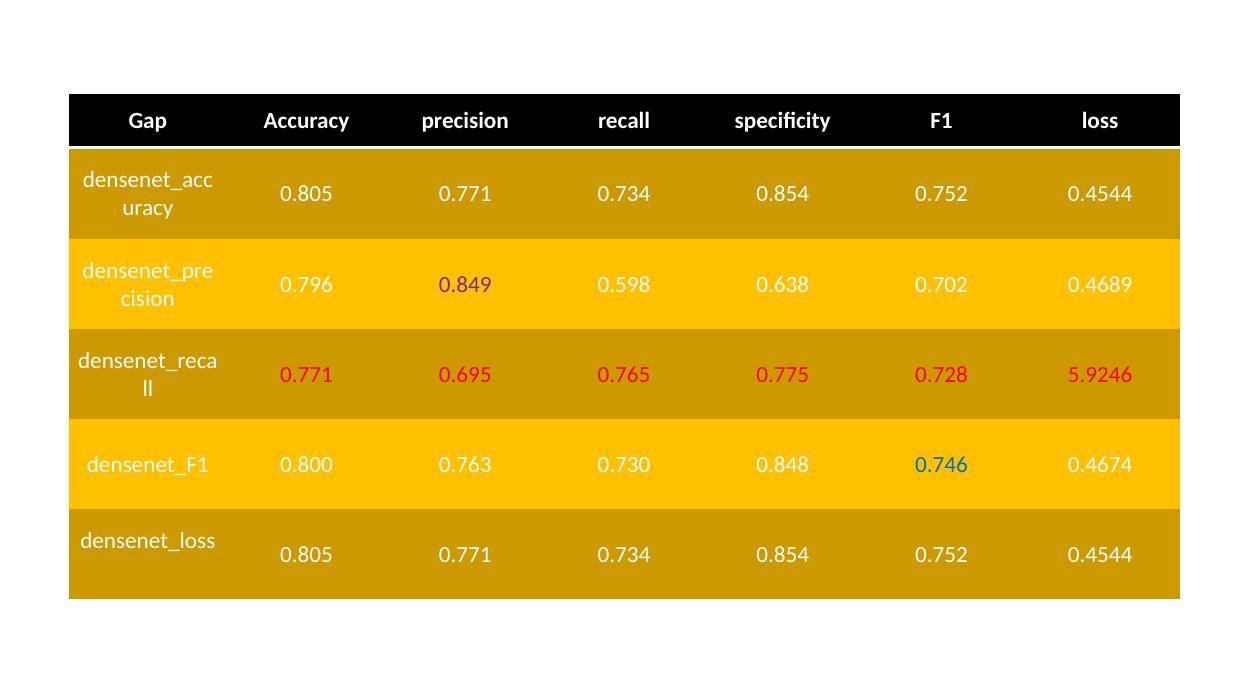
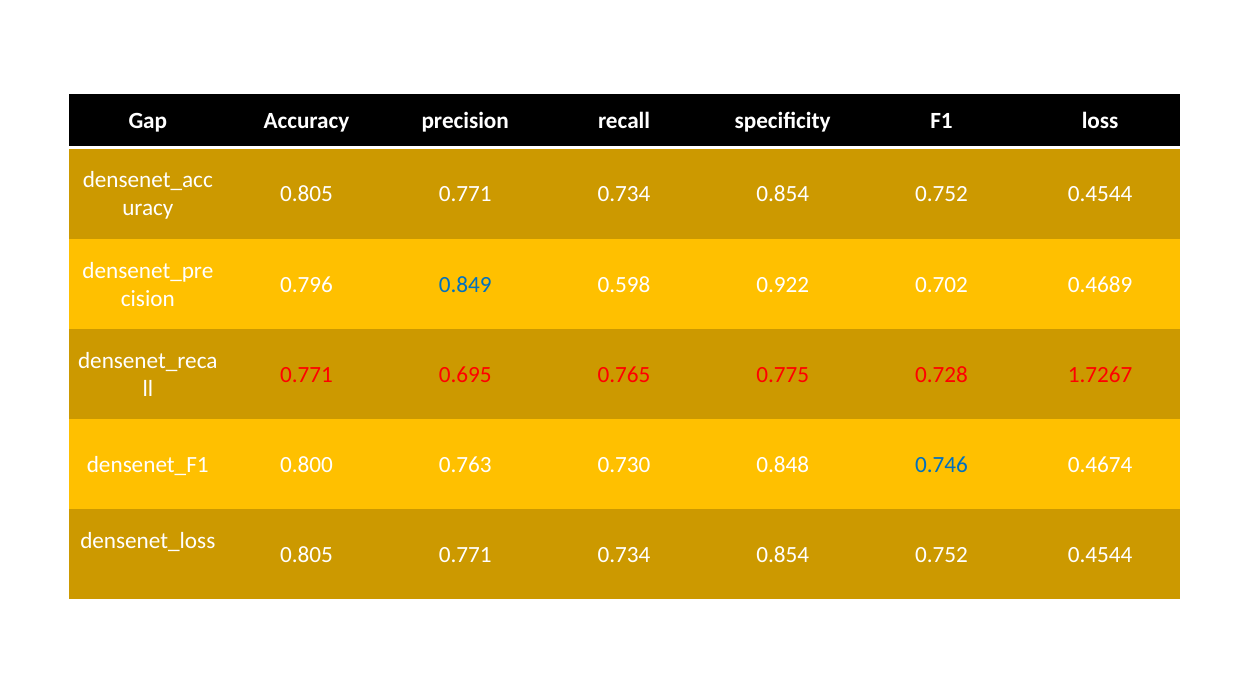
0.849 colour: purple -> blue (465, 285)
0.638: 0.638 -> 0.922 (783, 285)
5.9246: 5.9246 -> 1.7267 (1100, 375)
